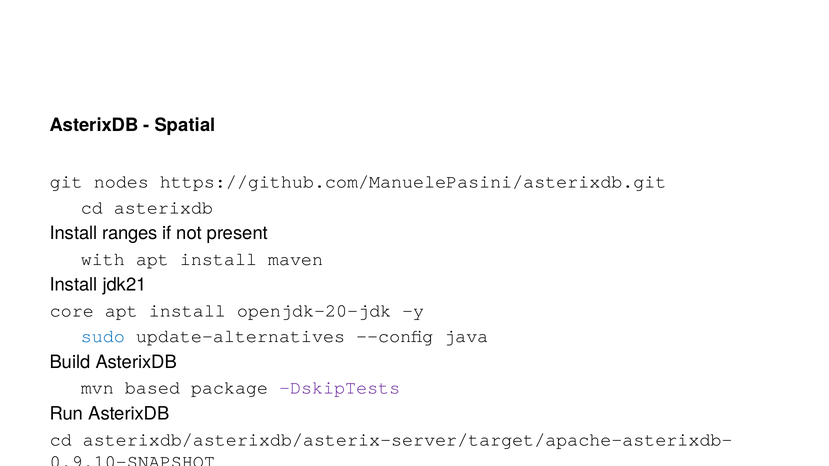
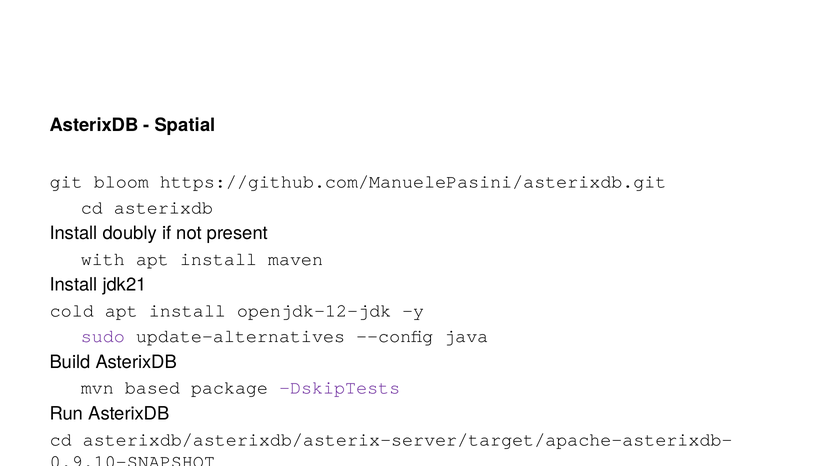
nodes: nodes -> bloom (121, 182)
ranges: ranges -> doubly (130, 233)
core: core -> cold (72, 311)
openjdk-20-jdk: openjdk-20-jdk -> openjdk-12-jdk (314, 311)
sudo colour: blue -> purple (103, 337)
